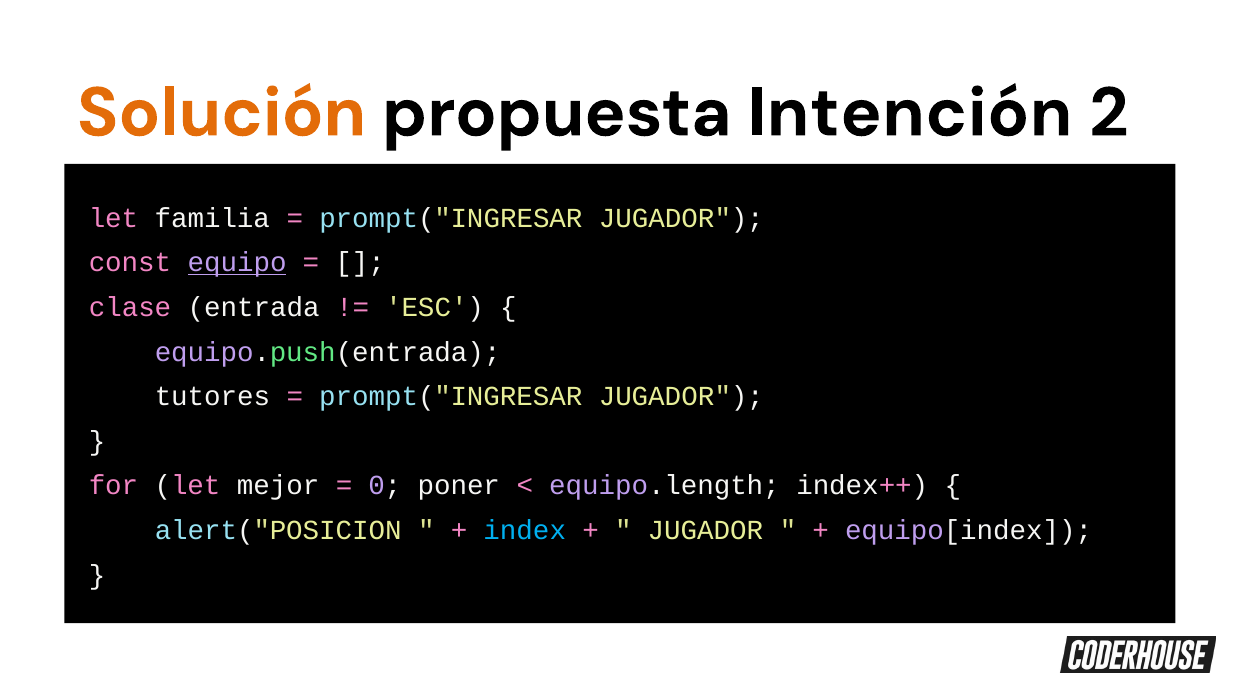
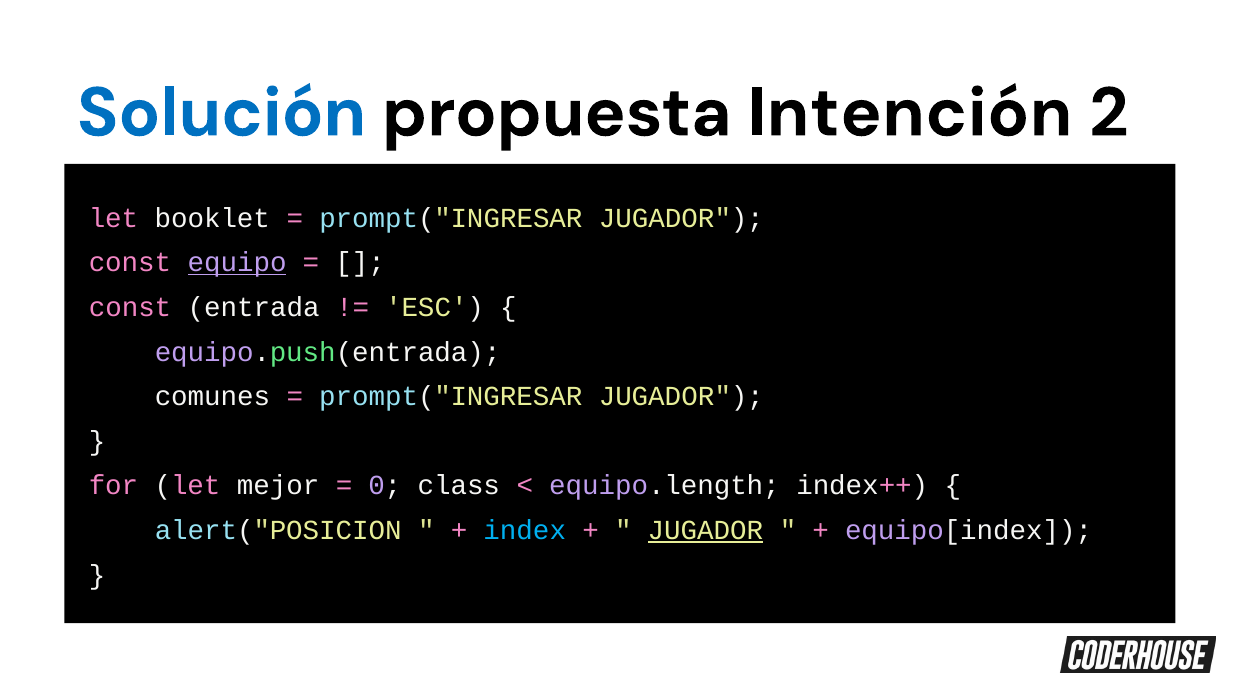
Solución colour: orange -> blue (221, 113)
familia: familia -> booklet (212, 218)
clase: clase -> const (130, 307)
tutores: tutores -> comunes (212, 396)
poner: poner -> class (459, 485)
JUGADOR underline: none -> present (705, 530)
